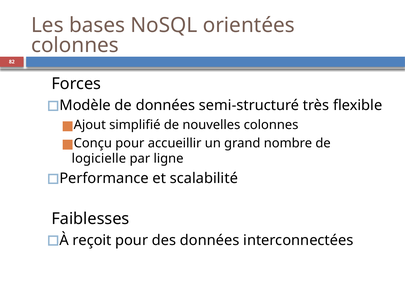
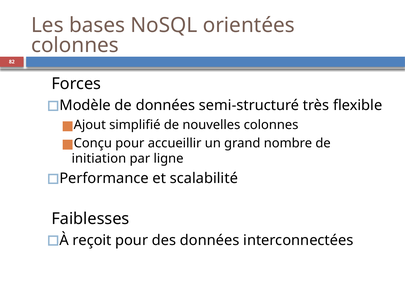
logicielle: logicielle -> initiation (99, 159)
